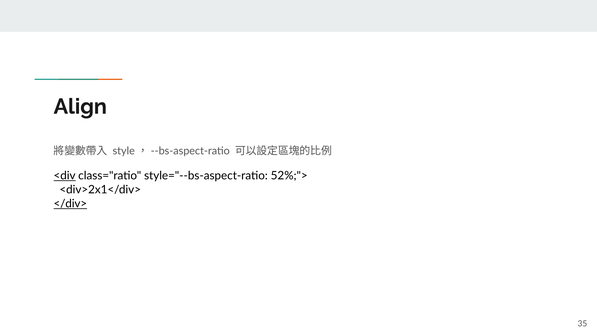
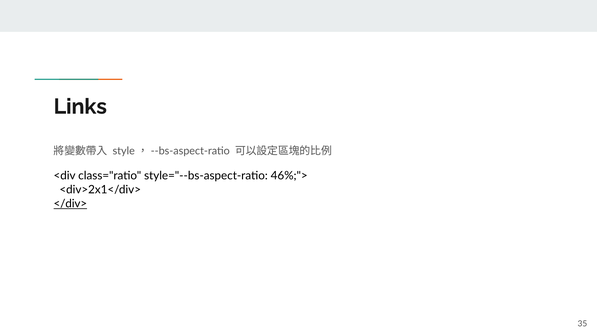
Align: Align -> Links (80, 107)
<div underline: present -> none (65, 176)
52%;">: 52%;"> -> 46%;"> (289, 176)
